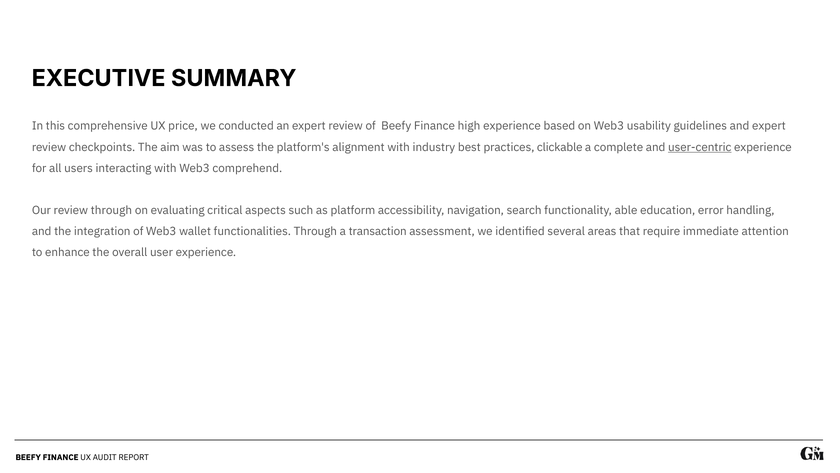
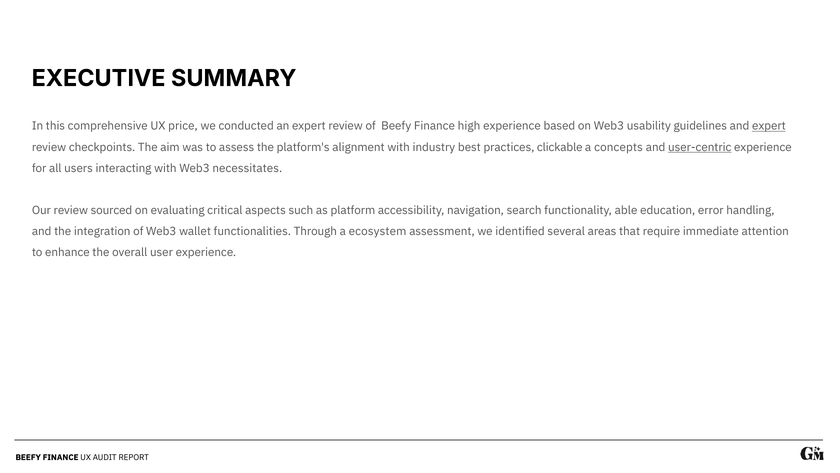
expert underline: none -> present (769, 126)
complete: complete -> concepts (618, 147)
comprehend: comprehend -> necessitates (247, 168)
review through: through -> sourced (111, 210)
transaction: transaction -> ecosystem (378, 231)
